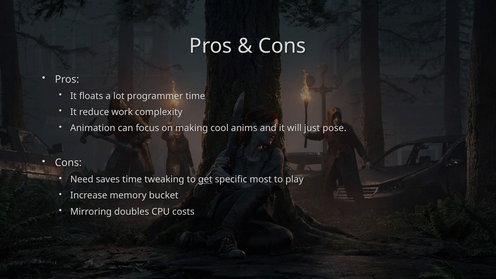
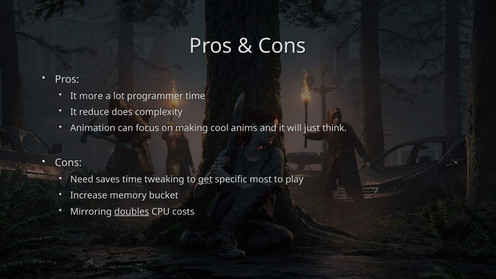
floats: floats -> more (91, 96)
work: work -> does (122, 112)
pose: pose -> think (335, 128)
doubles underline: none -> present (132, 212)
